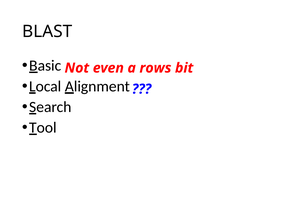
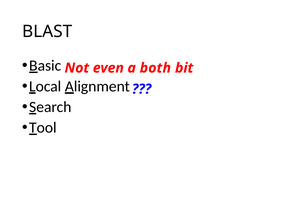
rows: rows -> both (155, 68)
